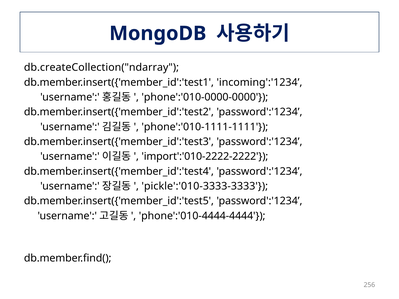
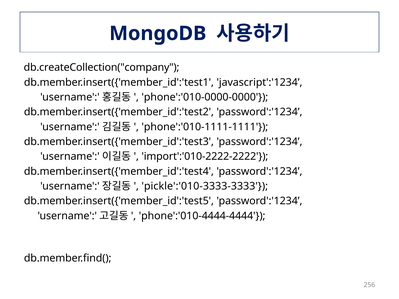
db.createCollection("ndarray: db.createCollection("ndarray -> db.createCollection("company (102, 68)
incoming':'1234: incoming':'1234 -> javascript':'1234 (259, 82)
